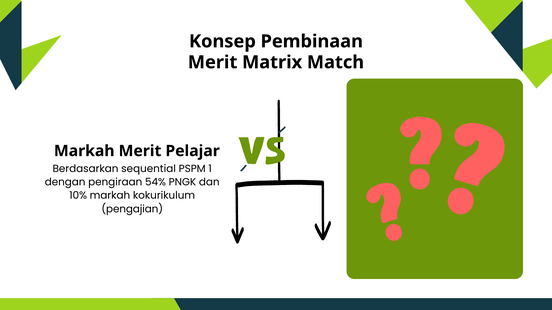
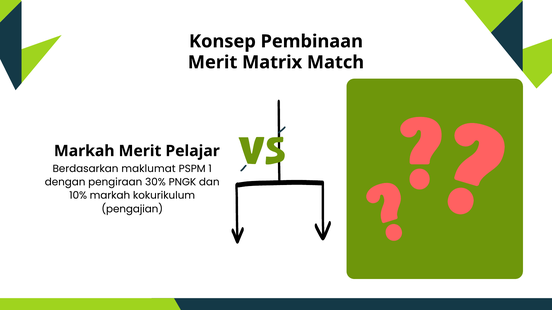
sequential: sequential -> maklumat (149, 169)
54%: 54% -> 30% (155, 182)
